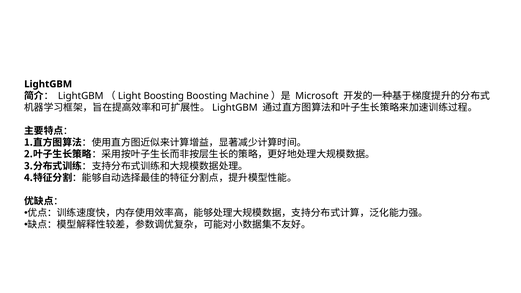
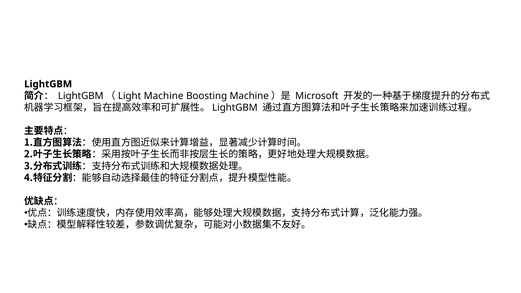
LightGBM（Light Boosting: Boosting -> Machine (164, 96)
